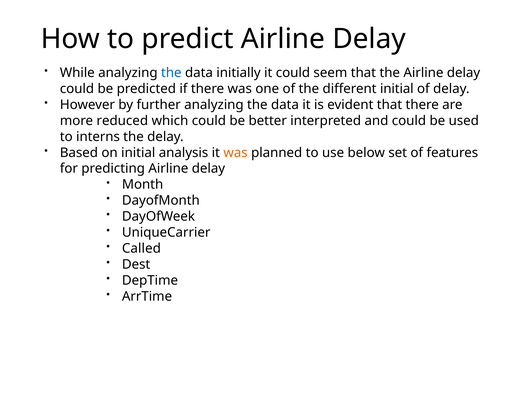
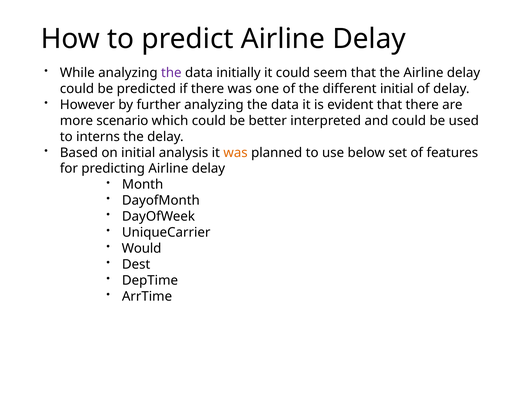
the colour: blue -> purple (171, 73)
reduced: reduced -> scenario (122, 121)
Called: Called -> Would (142, 248)
